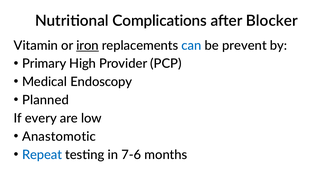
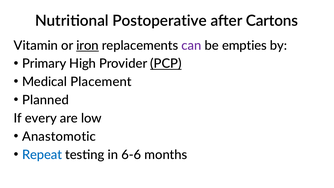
Complications: Complications -> Postoperative (160, 21)
Blocker: Blocker -> Cartons (272, 21)
can colour: blue -> purple (191, 45)
prevent: prevent -> empties (244, 45)
PCP underline: none -> present (166, 64)
Endoscopy: Endoscopy -> Placement (101, 82)
7-6: 7-6 -> 6-6 (131, 155)
